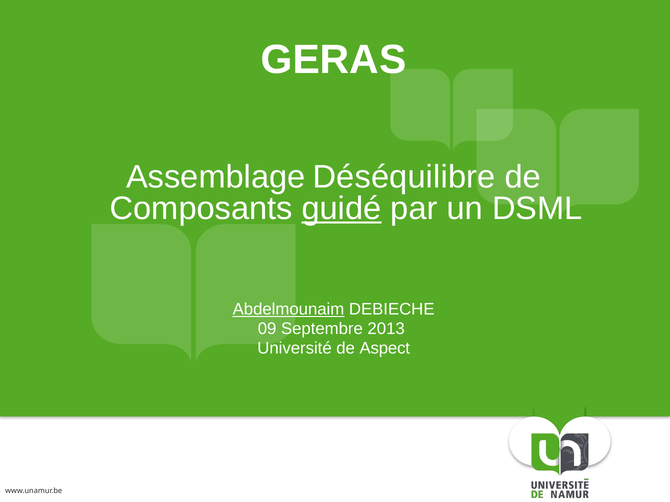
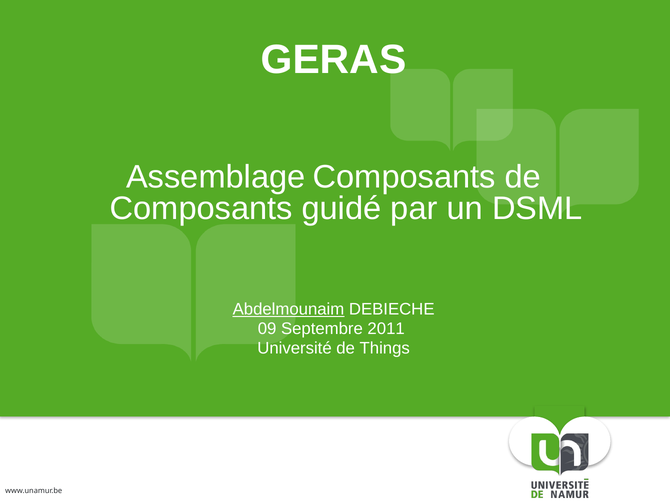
Assemblage Déséquilibre: Déséquilibre -> Composants (404, 177)
guidé underline: present -> none (342, 209)
2013: 2013 -> 2011 (386, 329)
Aspect: Aspect -> Things (385, 349)
